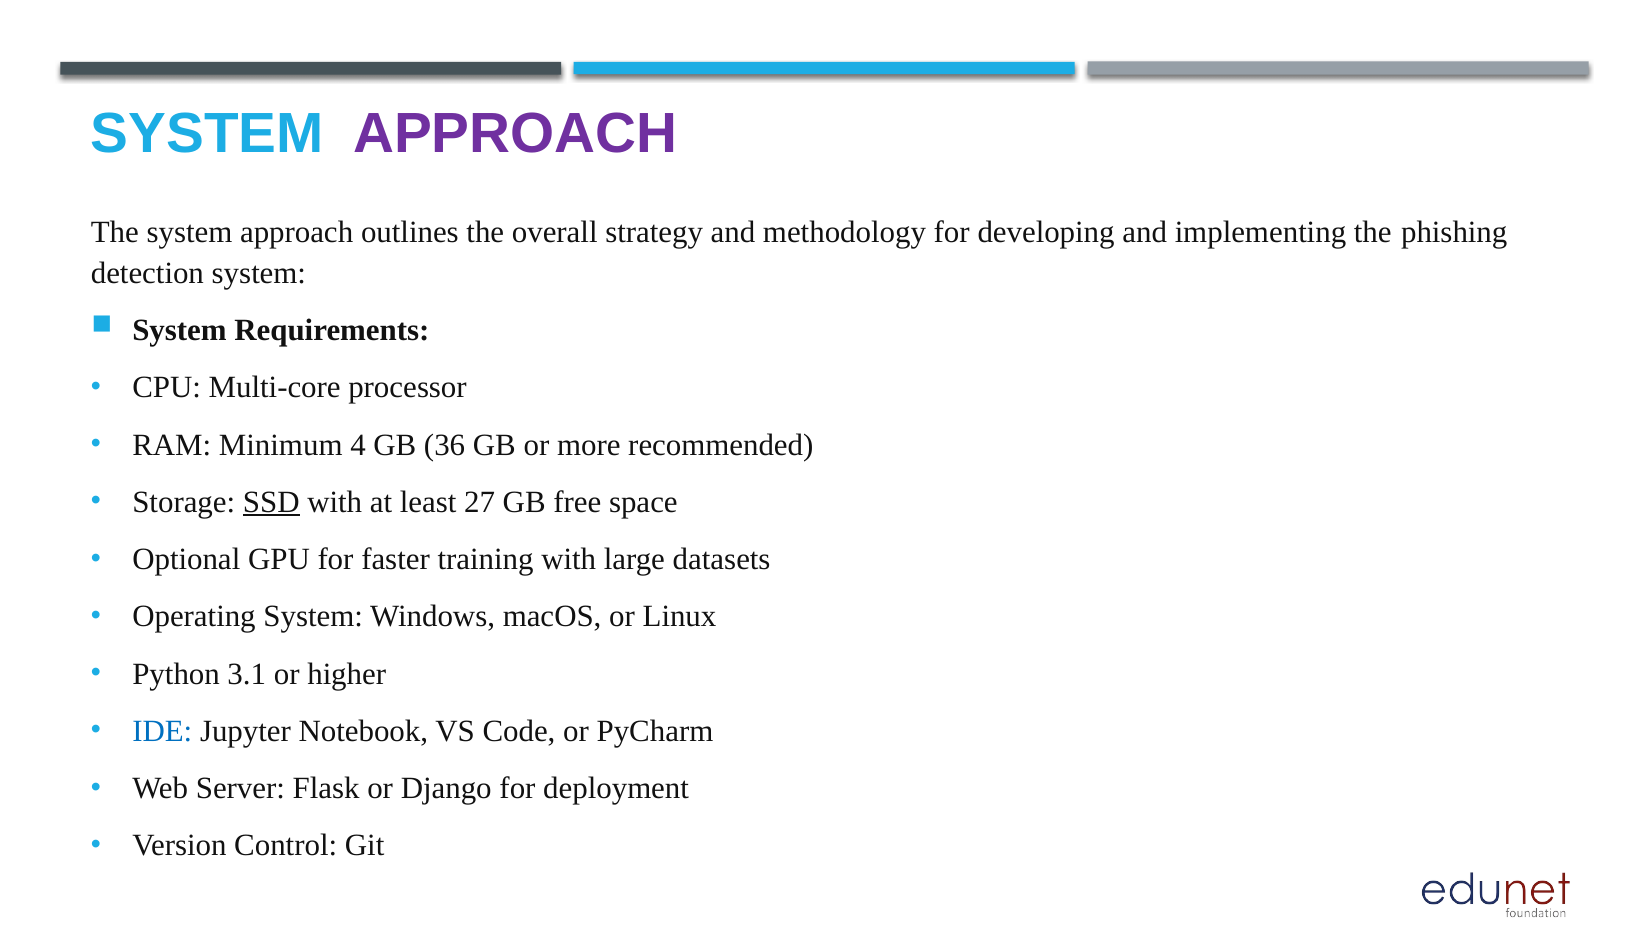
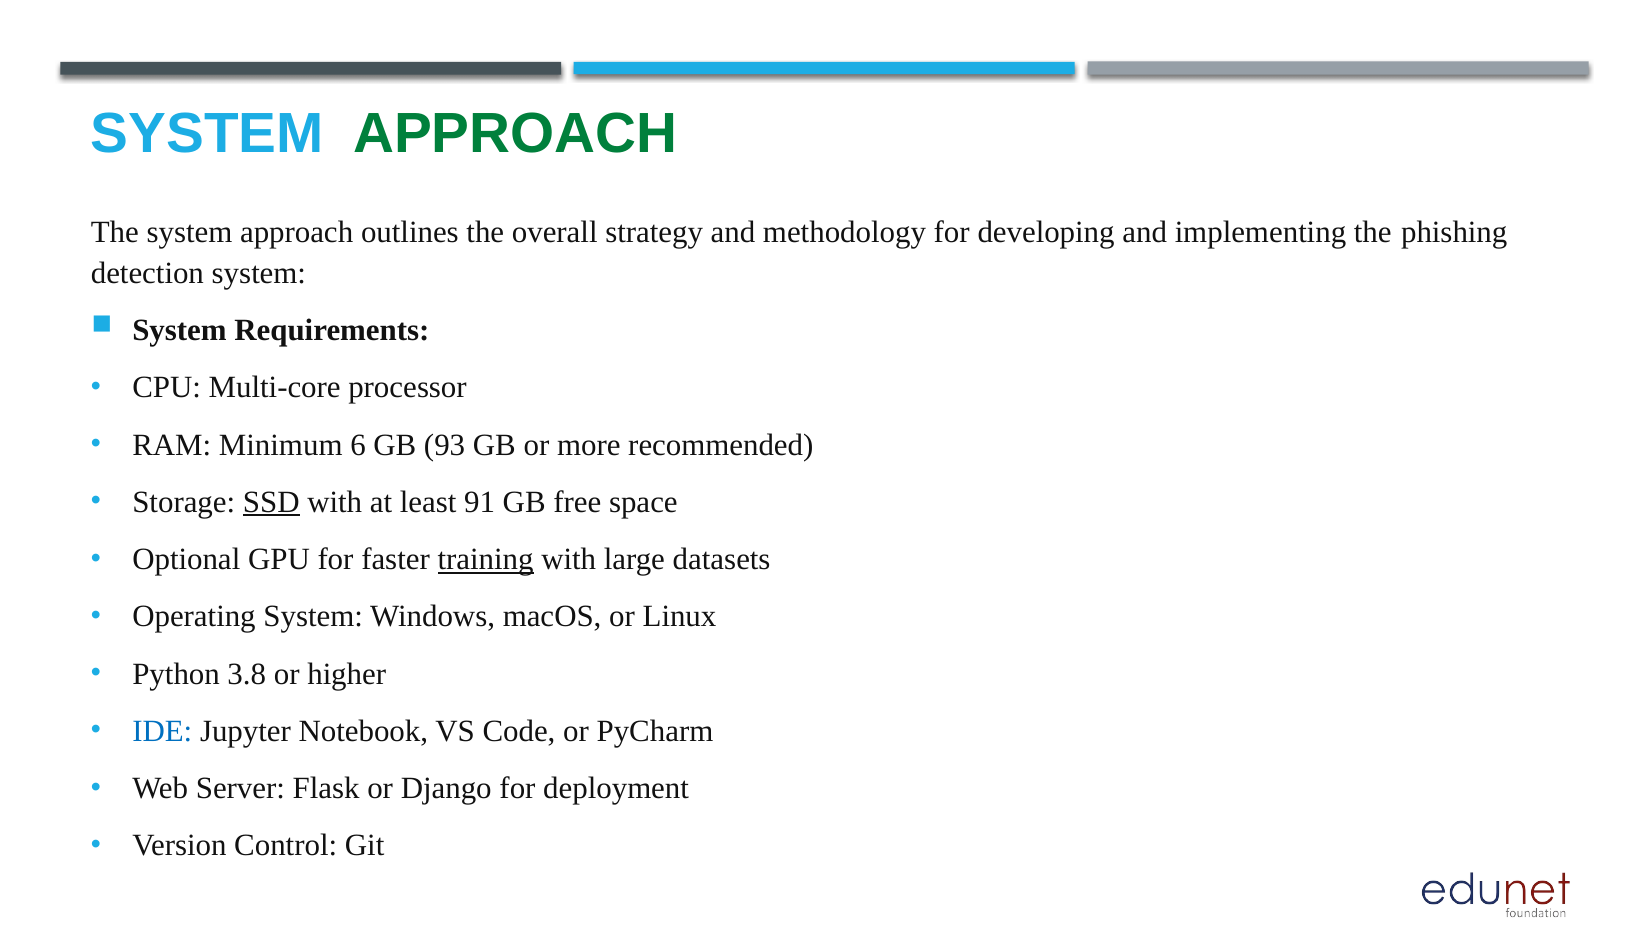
APPROACH colour: purple -> green (515, 134)
4: 4 -> 6 (358, 445)
36: 36 -> 93 (445, 445)
27: 27 -> 91 (480, 502)
training underline: none -> present (486, 560)
3.1: 3.1 -> 3.8 (247, 674)
